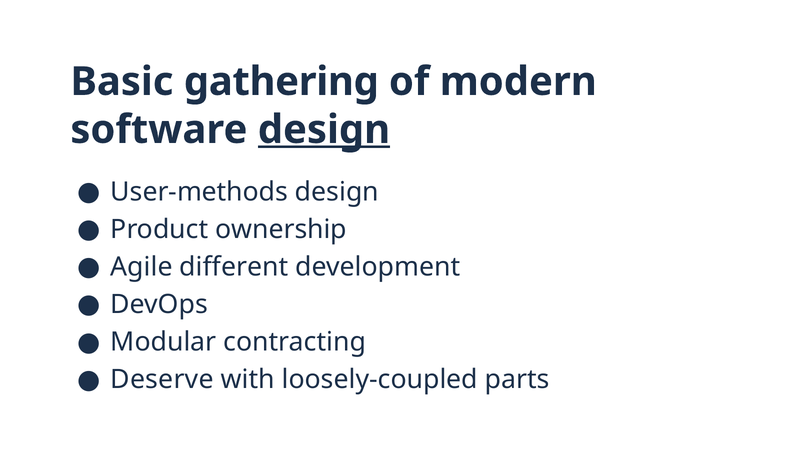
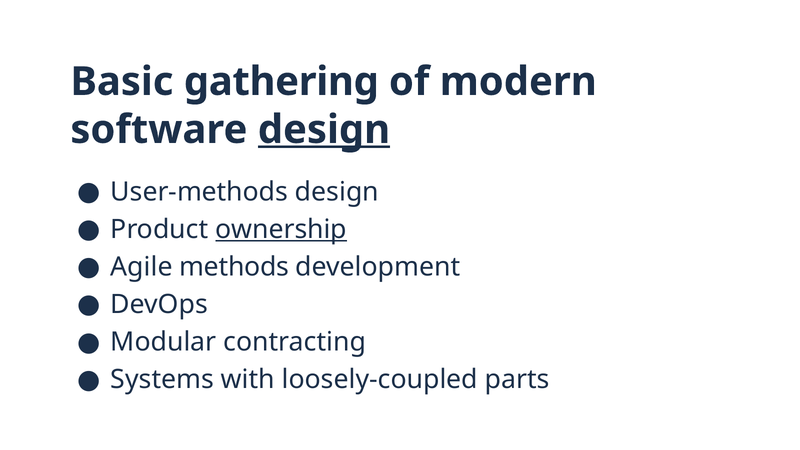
ownership underline: none -> present (281, 229)
different: different -> methods (234, 267)
Deserve: Deserve -> Systems (162, 380)
